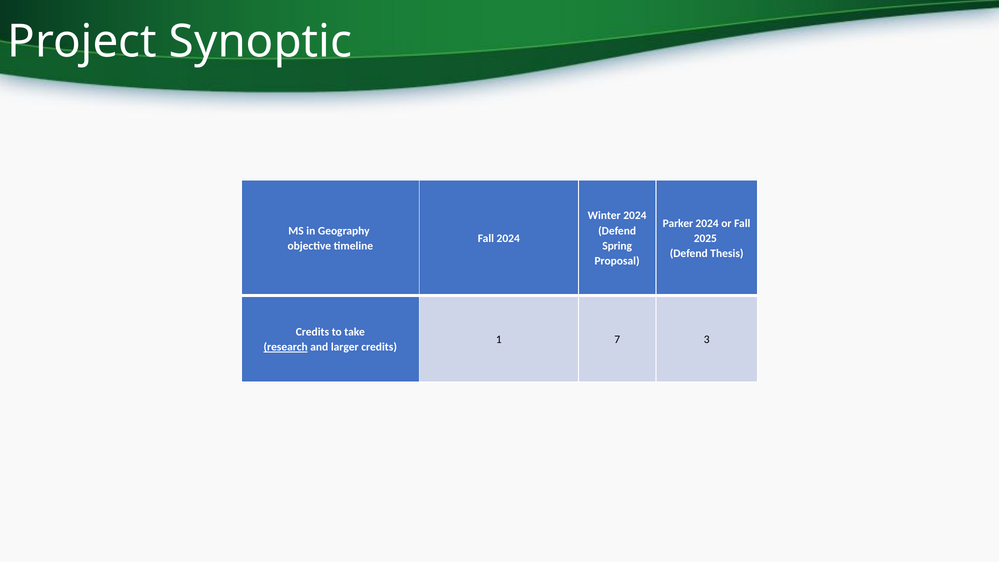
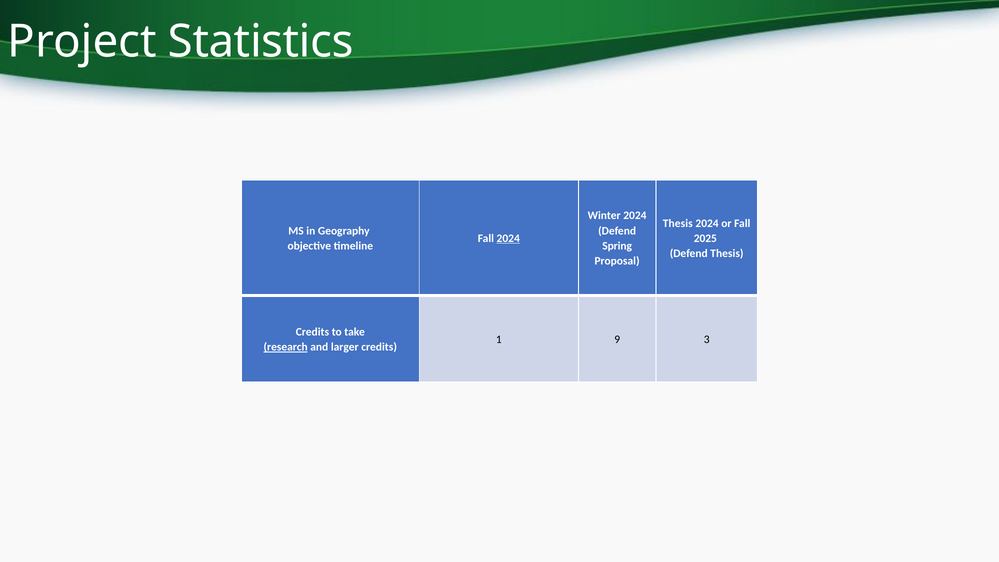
Synoptic: Synoptic -> Statistics (261, 42)
Parker: Parker -> Thesis (678, 223)
2024 underline: none -> present (508, 238)
7: 7 -> 9 (617, 339)
